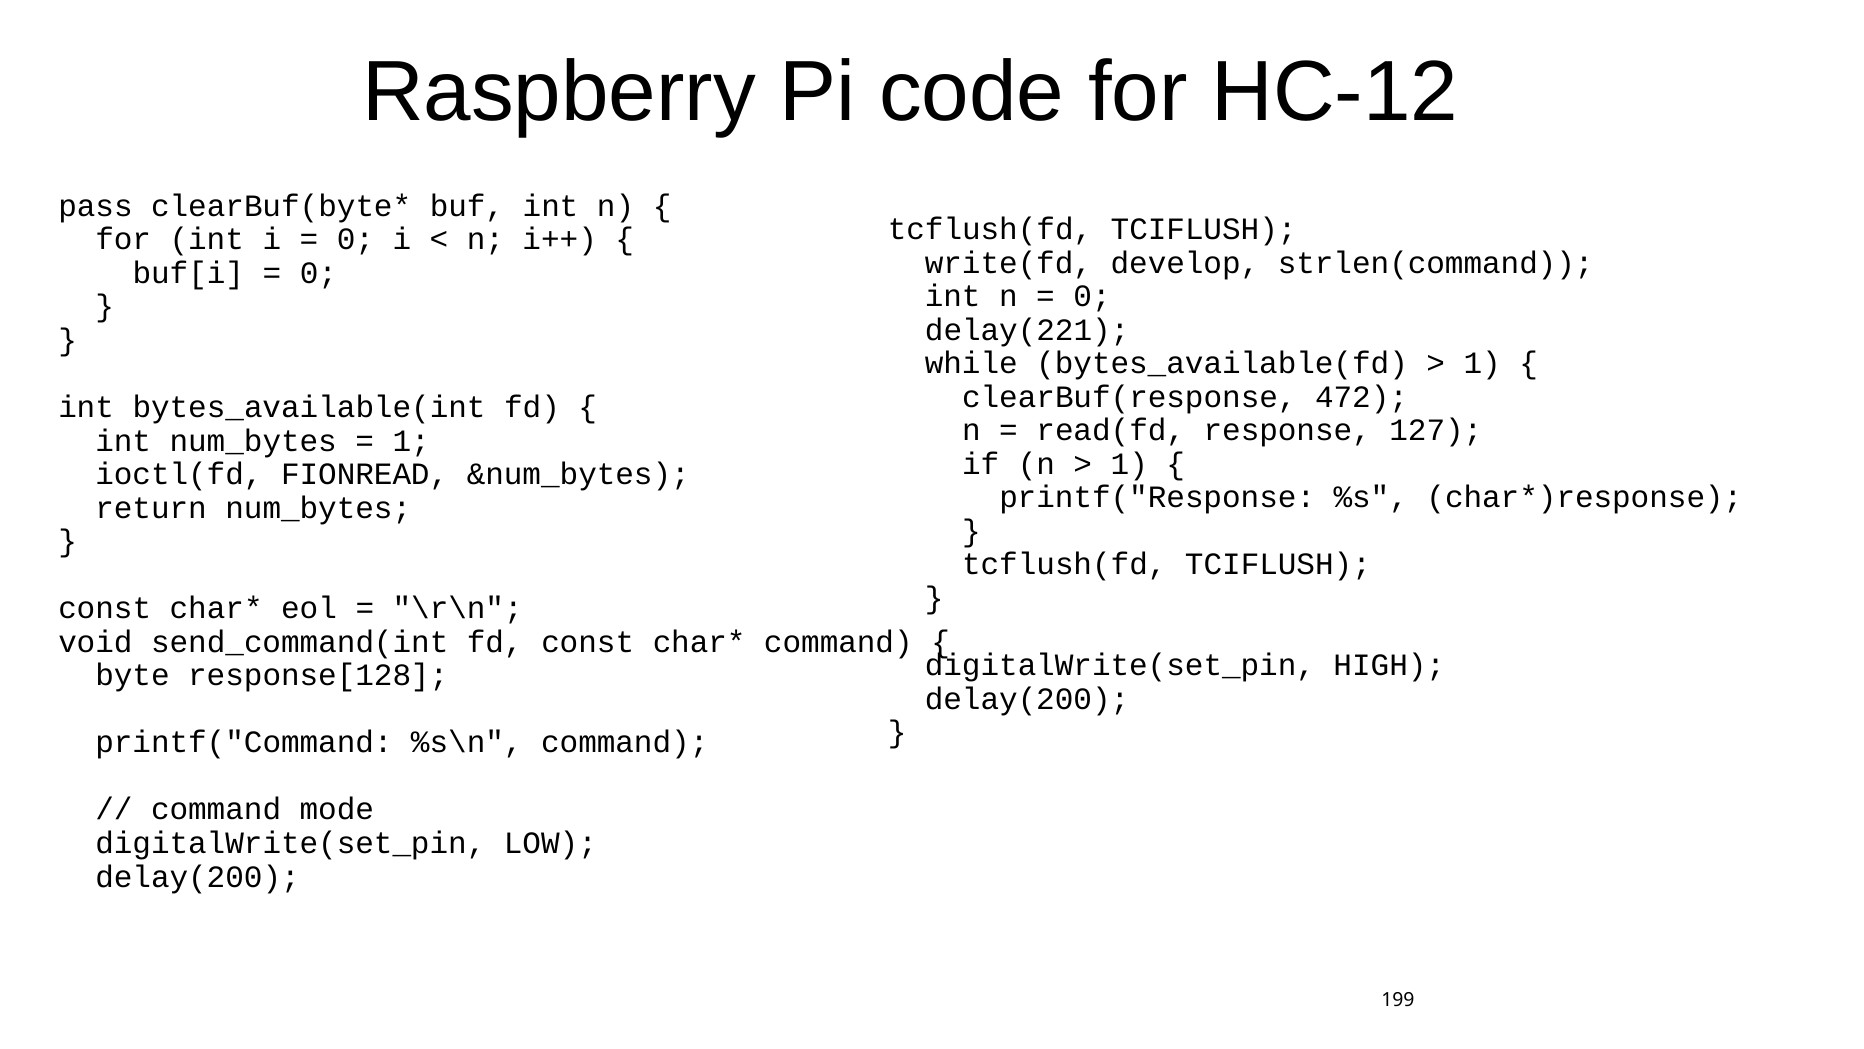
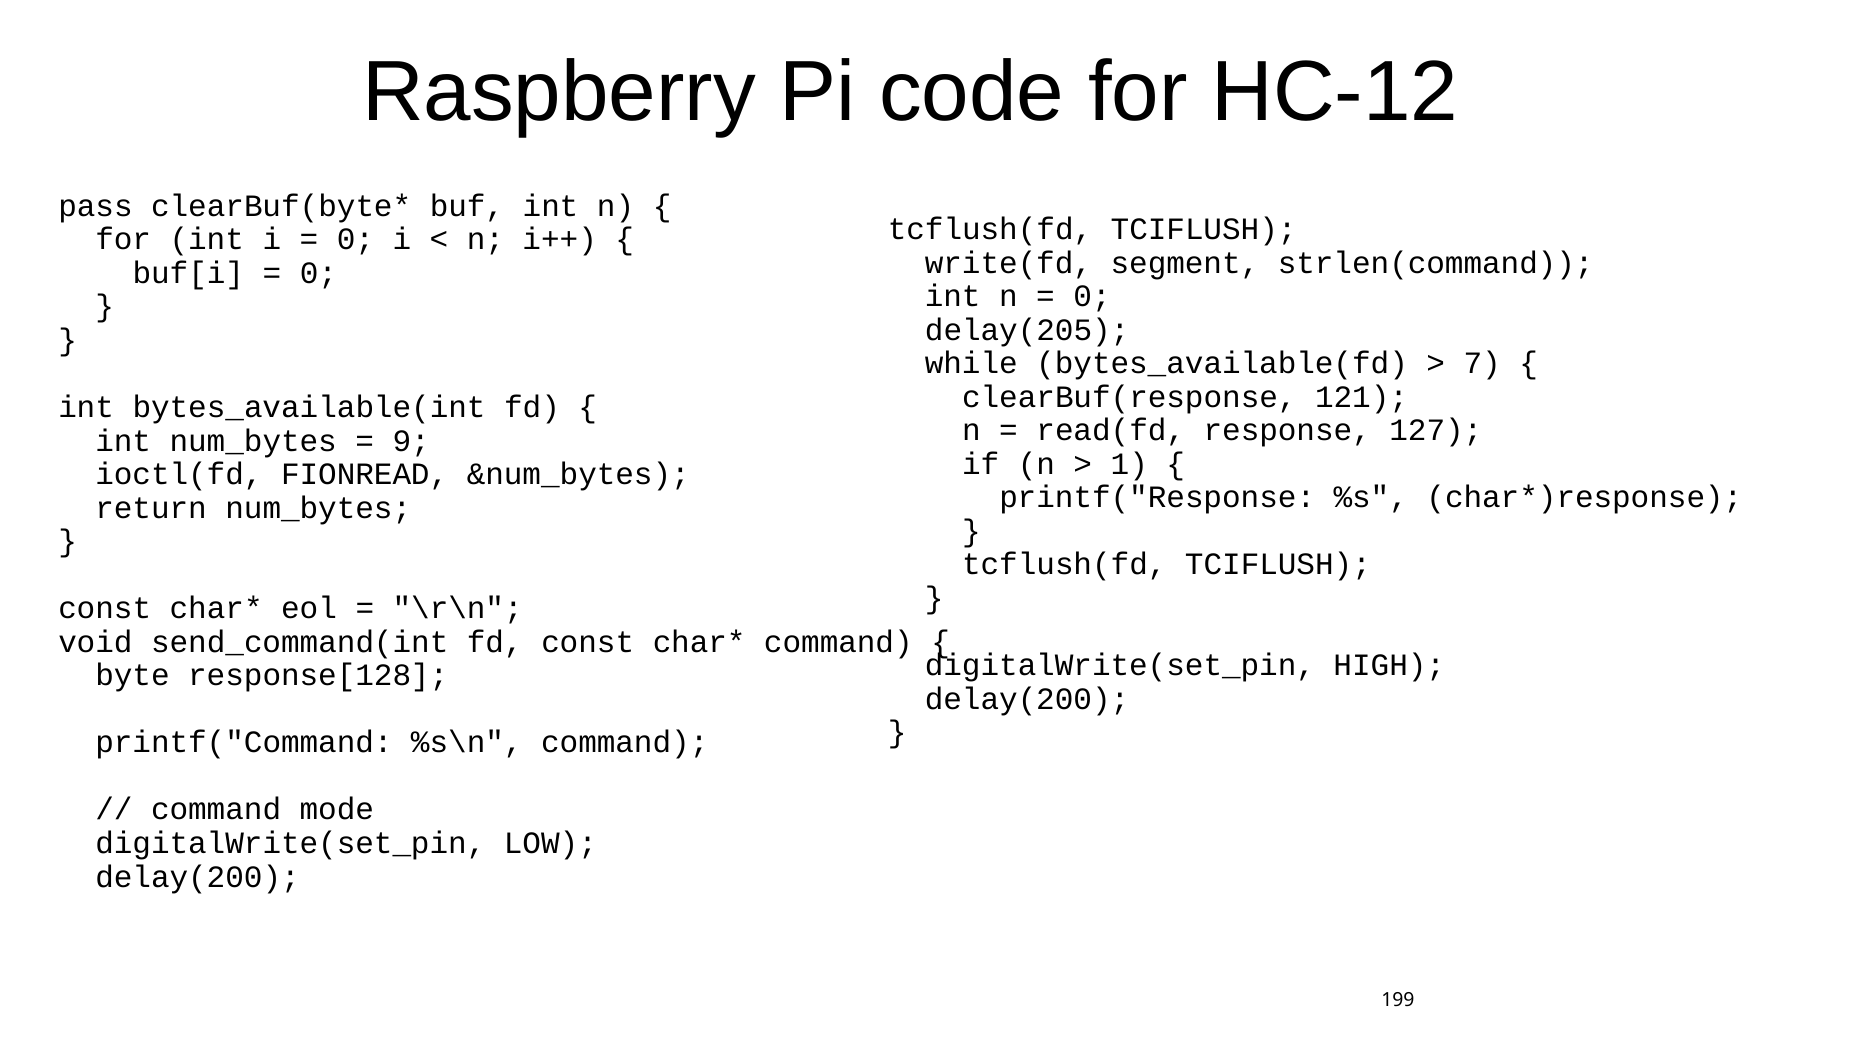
develop: develop -> segment (1185, 263)
delay(221: delay(221 -> delay(205 (1027, 330)
1: 1 -> 7 (1482, 363)
472: 472 -> 121 (1361, 397)
1: 1 -> 9 (411, 441)
